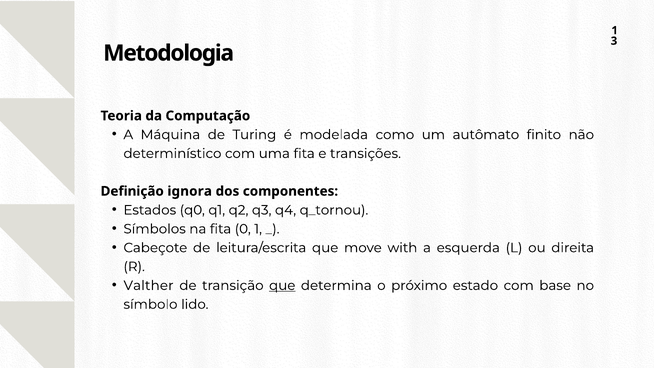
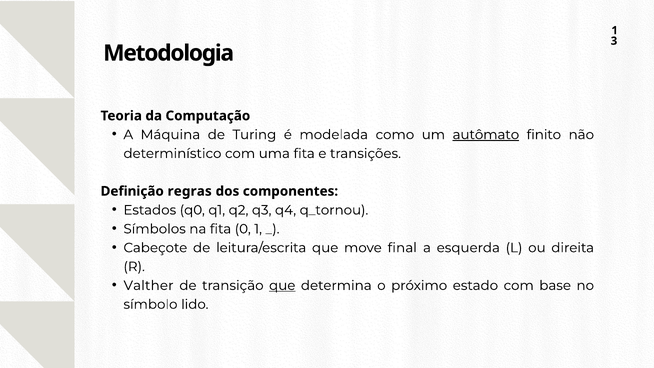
autômato underline: none -> present (486, 135)
ignora: ignora -> regras (190, 191)
with: with -> final (402, 248)
